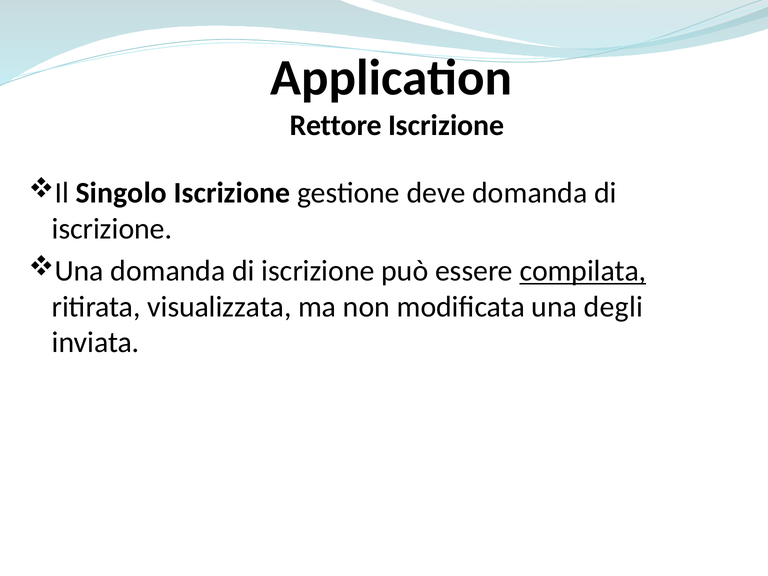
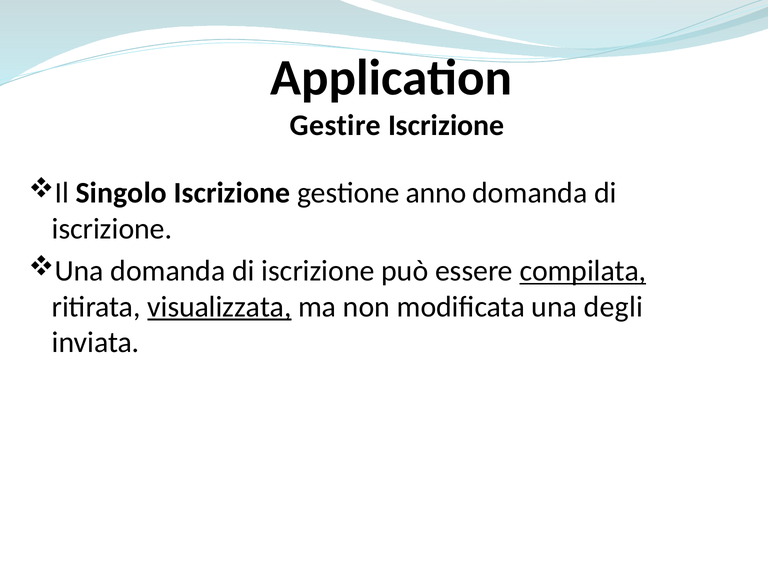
Rettore: Rettore -> Gestire (335, 125)
deve: deve -> anno (436, 193)
visualizzata underline: none -> present (219, 307)
